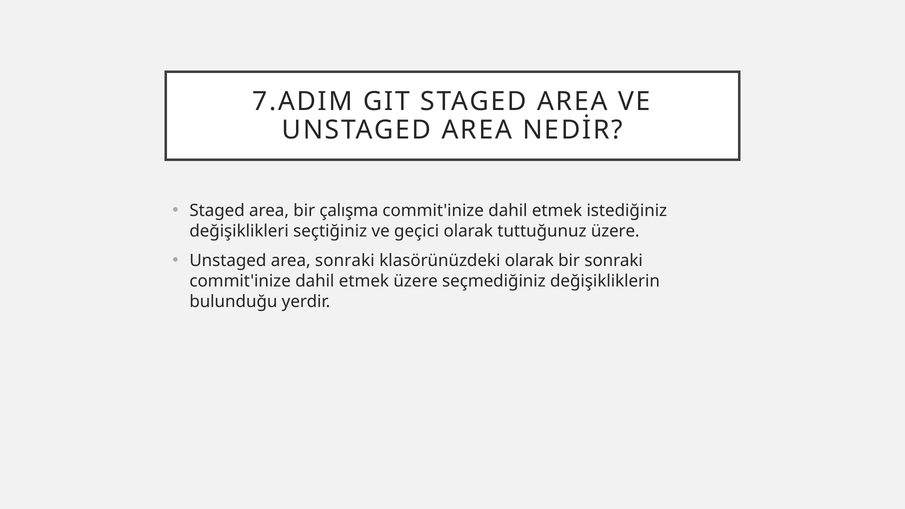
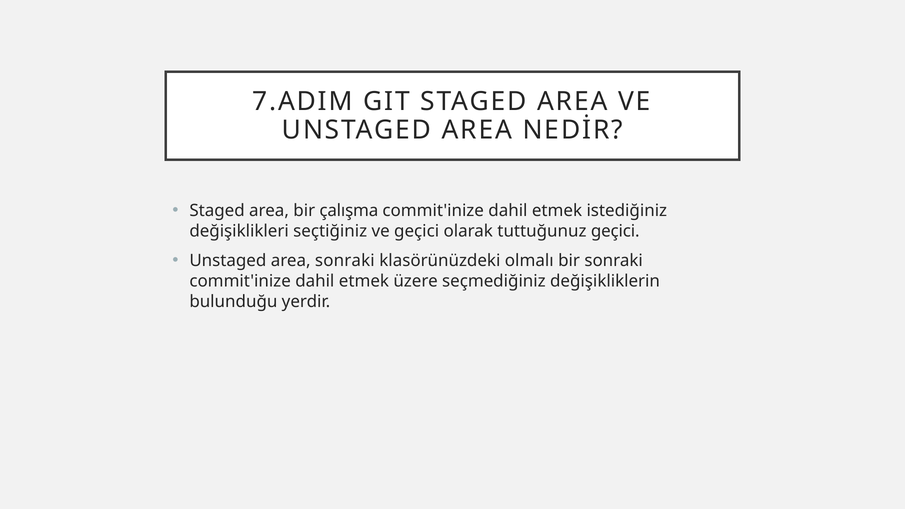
tuttuğunuz üzere: üzere -> geçici (615, 231)
klasörünüzdeki olarak: olarak -> olmalı (529, 261)
